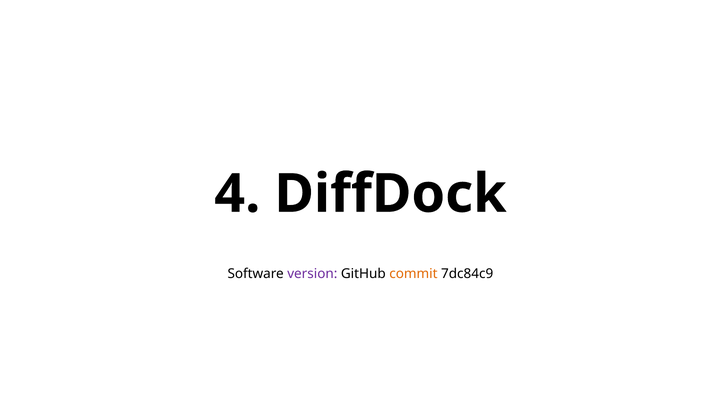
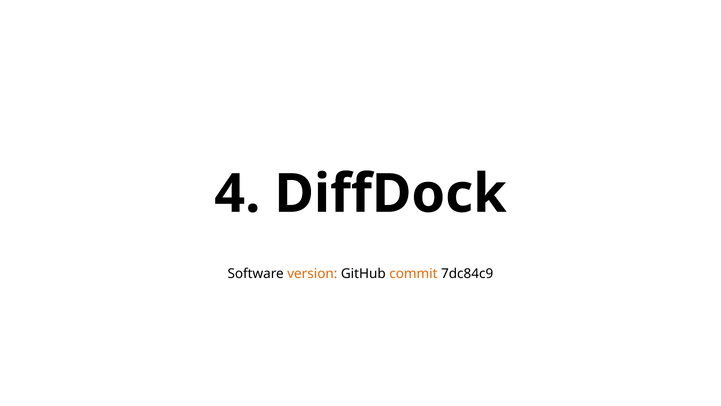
version colour: purple -> orange (312, 273)
